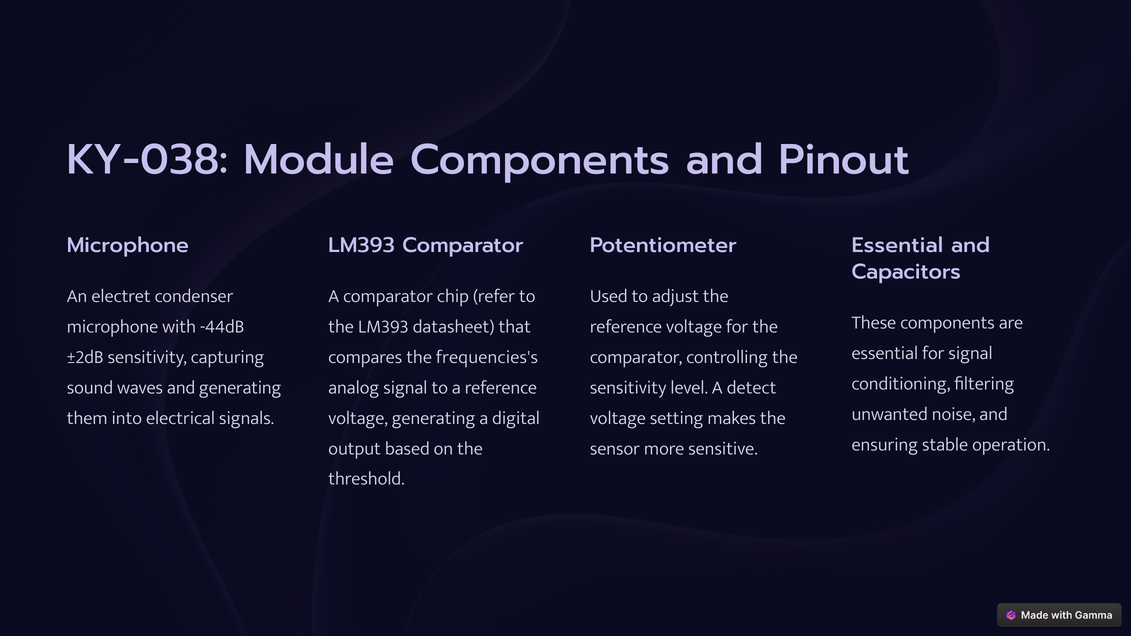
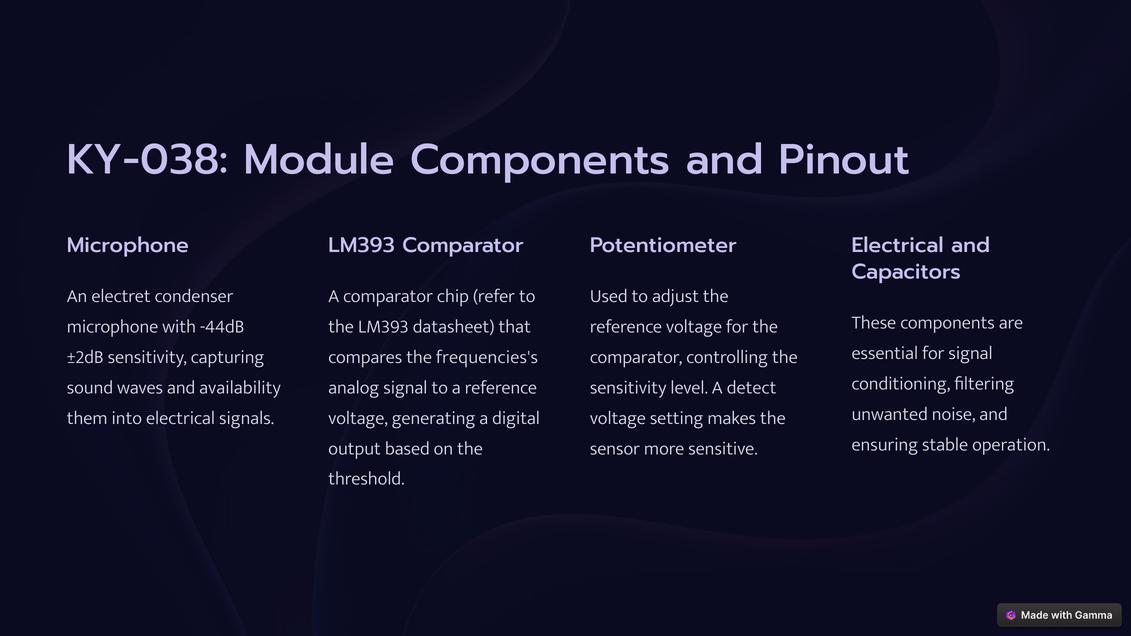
Essential: Essential -> Electrical (898, 246)
and generating: generating -> availability (240, 388)
